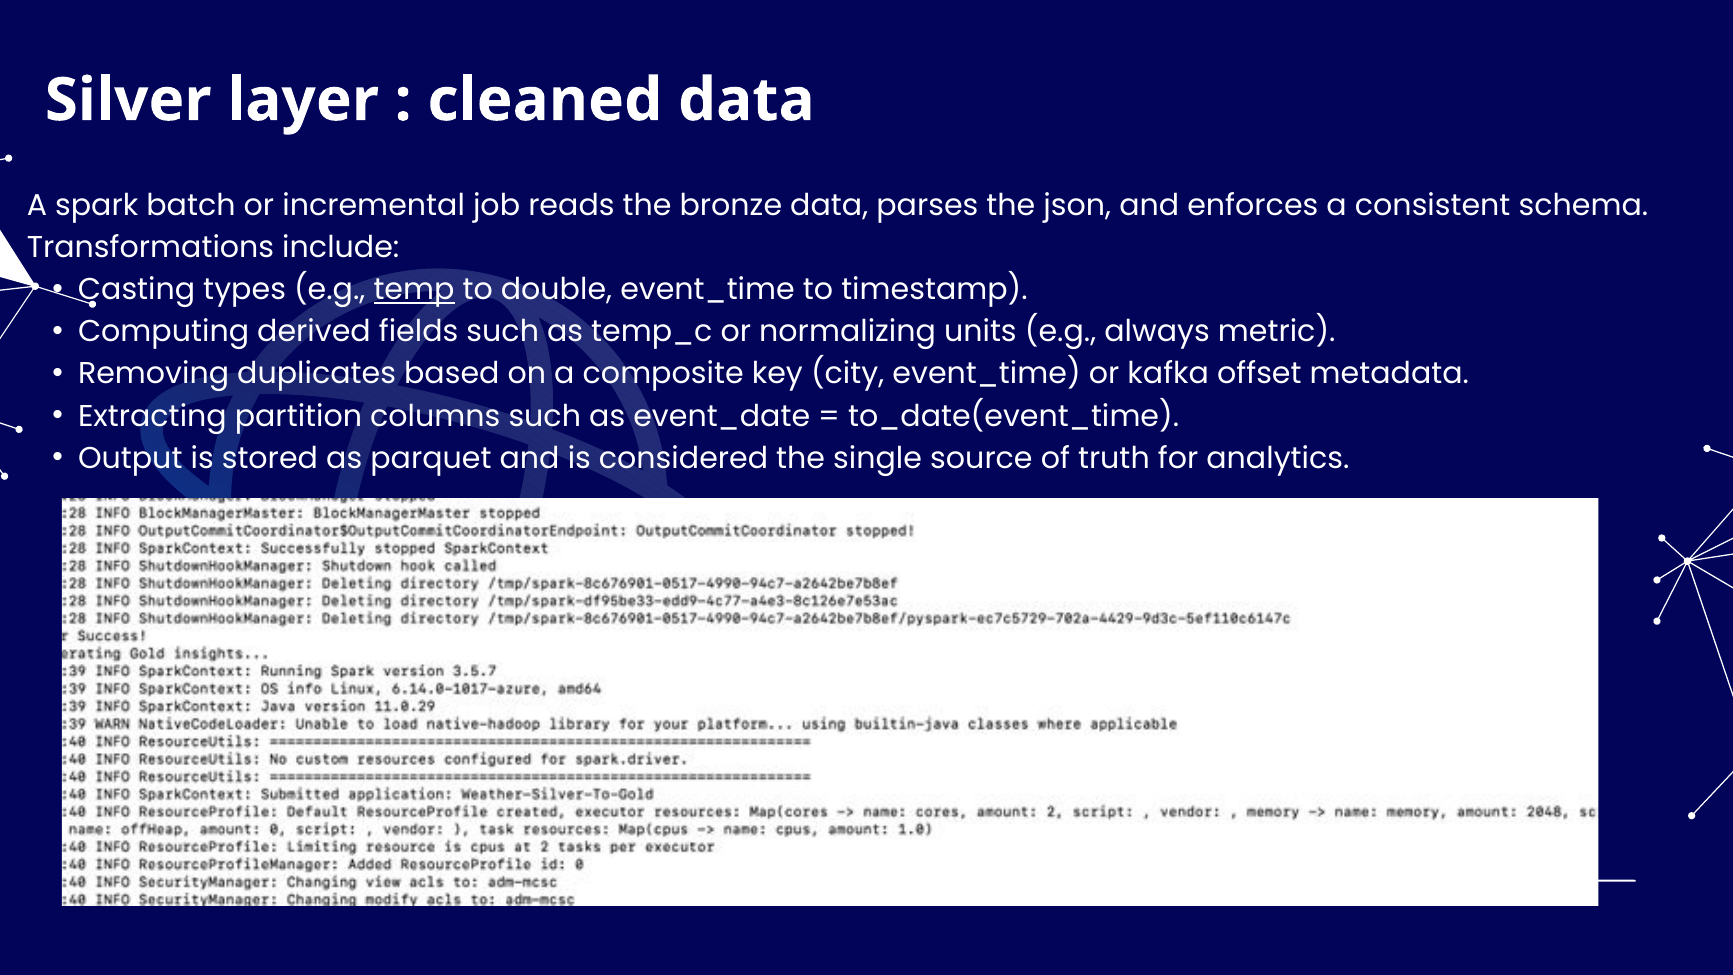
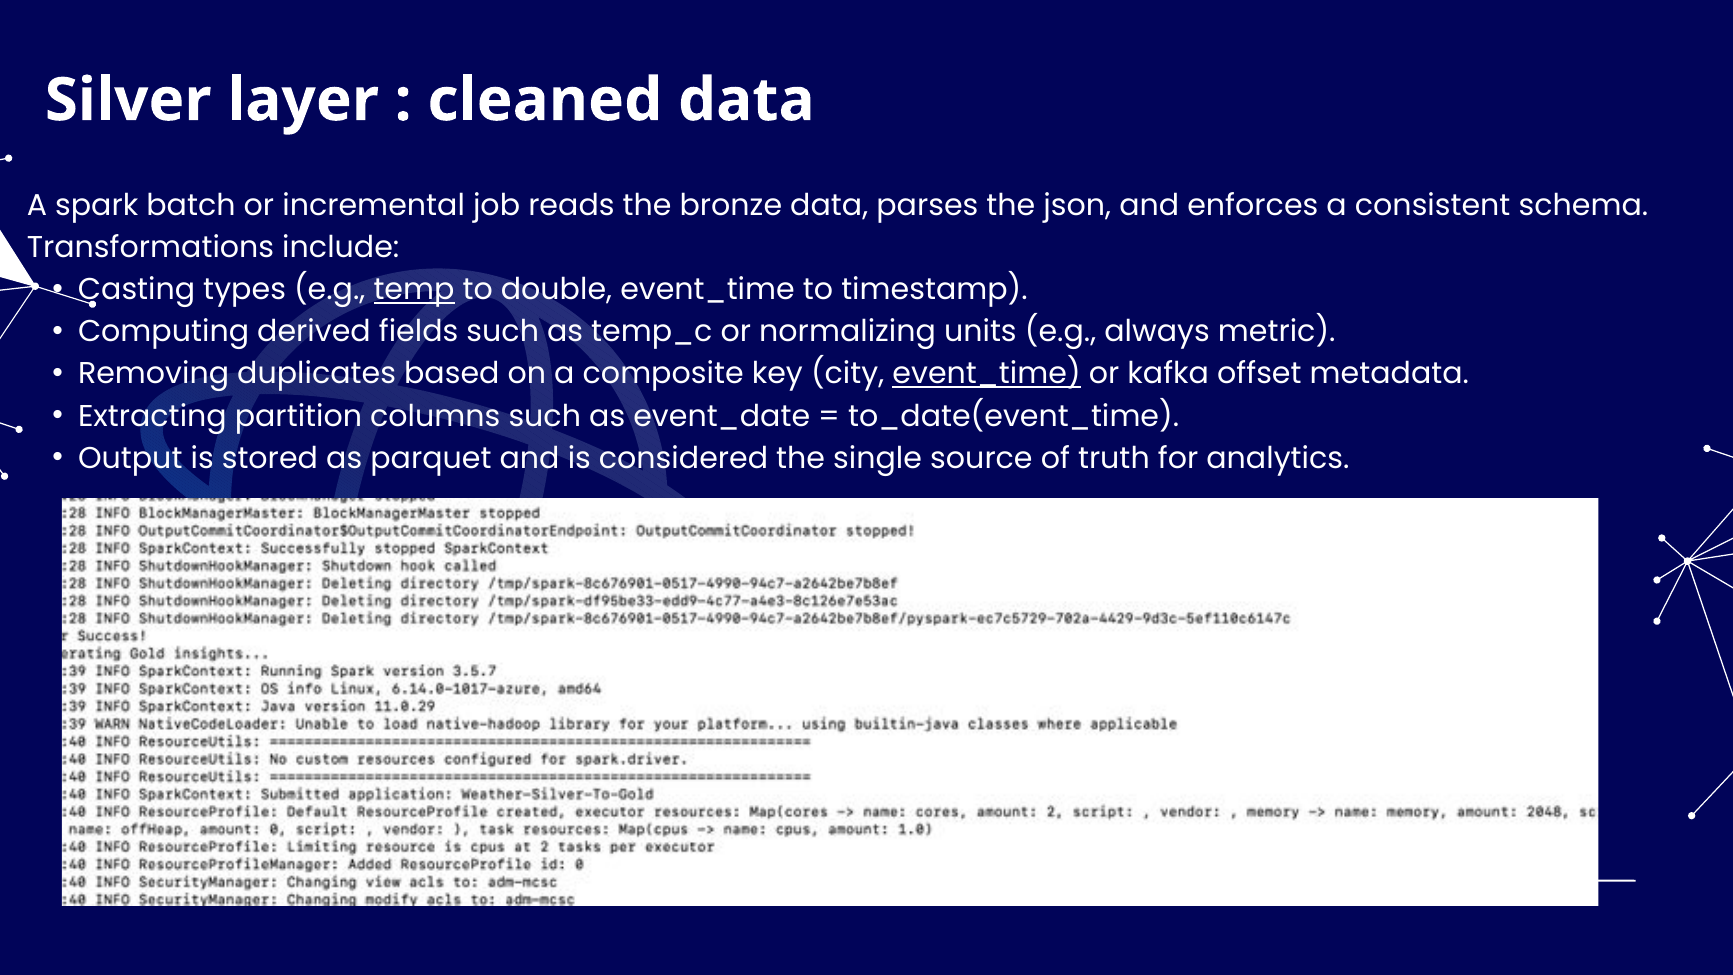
event_time underline: none -> present (987, 374)
